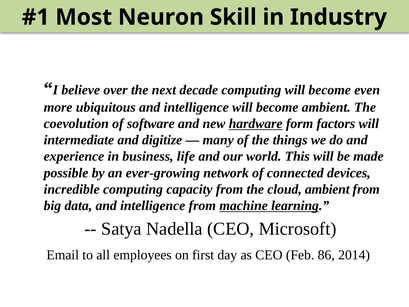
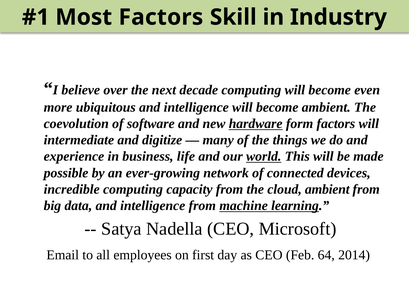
Most Neuron: Neuron -> Factors (161, 17)
world underline: none -> present (264, 156)
86: 86 -> 64 (326, 255)
